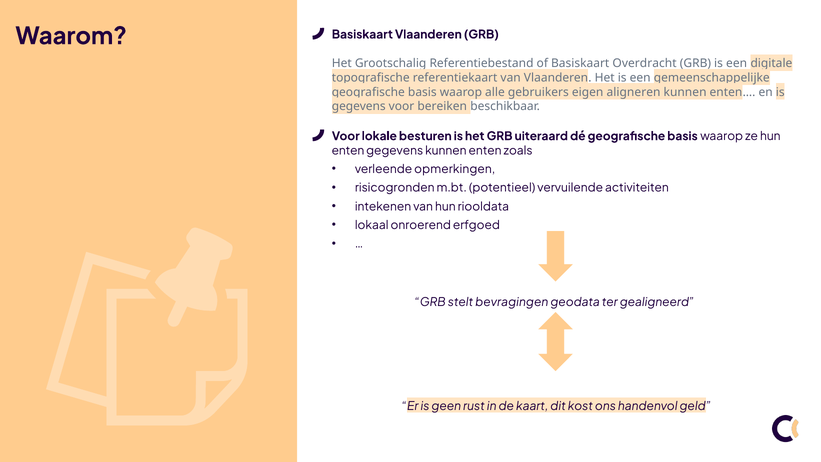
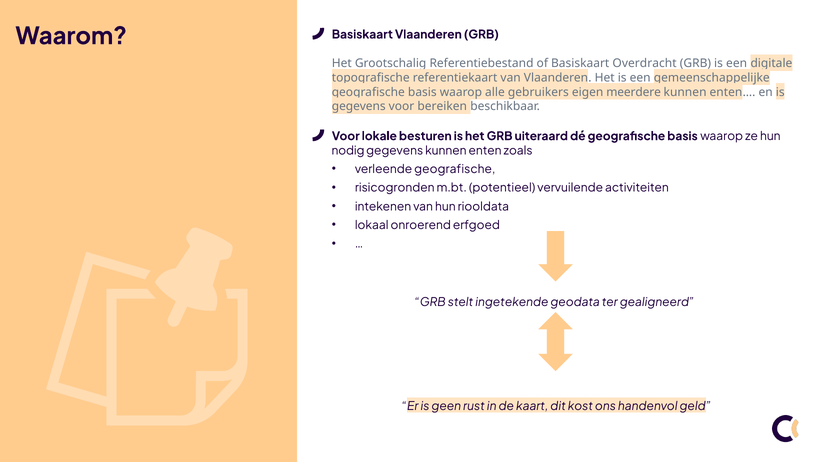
aligneren: aligneren -> meerdere (634, 92)
enten: enten -> nodig (348, 151)
verleende opmerkingen: opmerkingen -> geografische (455, 169)
bevragingen: bevragingen -> ingetekende (512, 302)
